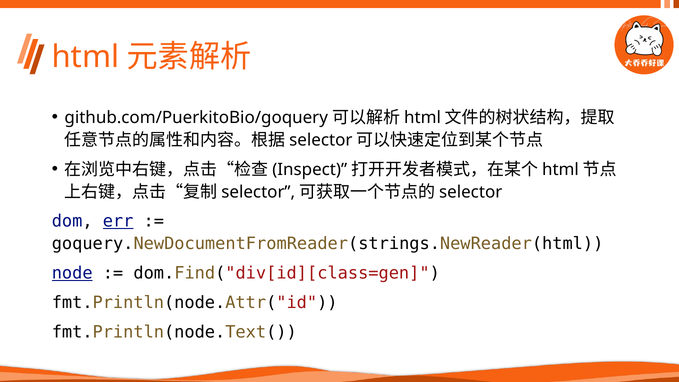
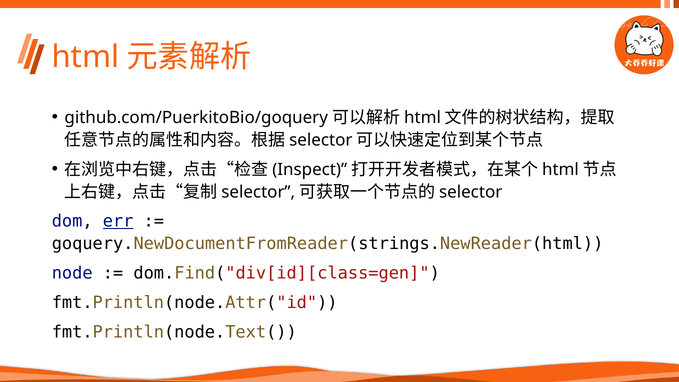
node underline: present -> none (72, 273)
